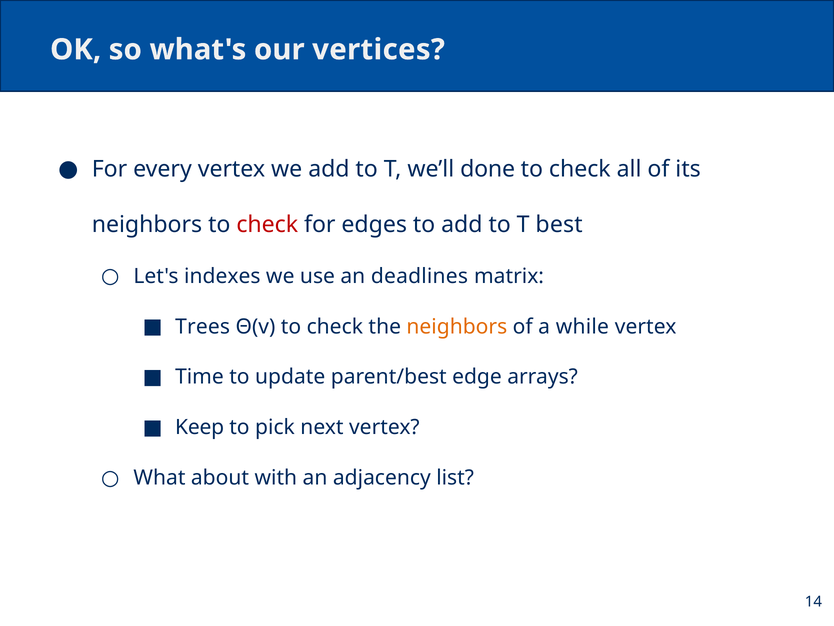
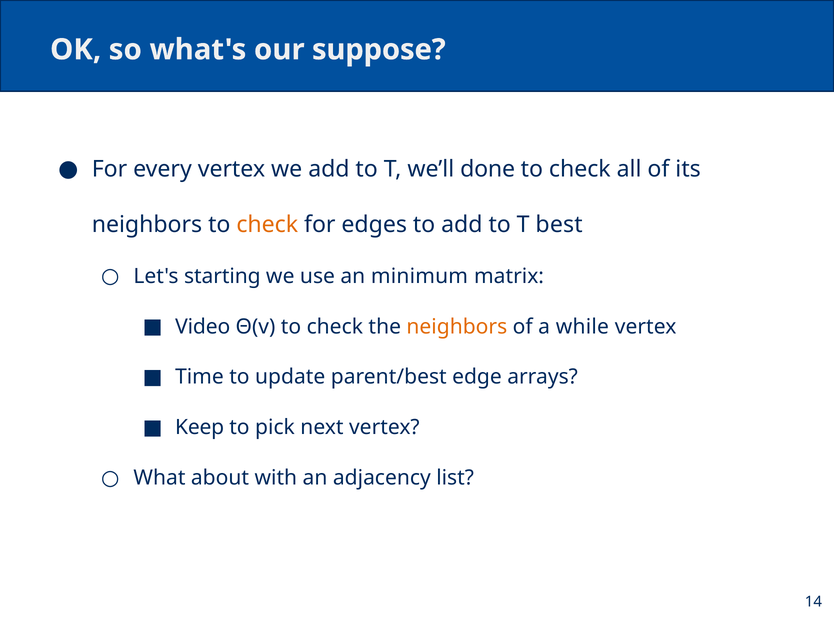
vertices: vertices -> suppose (379, 50)
check colour: red -> orange (267, 224)
indexes: indexes -> starting (222, 276)
deadlines: deadlines -> minimum (419, 276)
Trees: Trees -> Video (203, 327)
